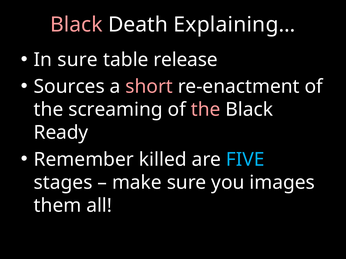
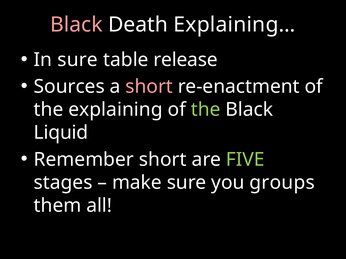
screaming: screaming -> explaining (116, 110)
the colour: pink -> light green (206, 110)
Ready: Ready -> Liquid (61, 133)
Remember killed: killed -> short (163, 160)
FIVE colour: light blue -> light green (245, 160)
images: images -> groups (282, 183)
